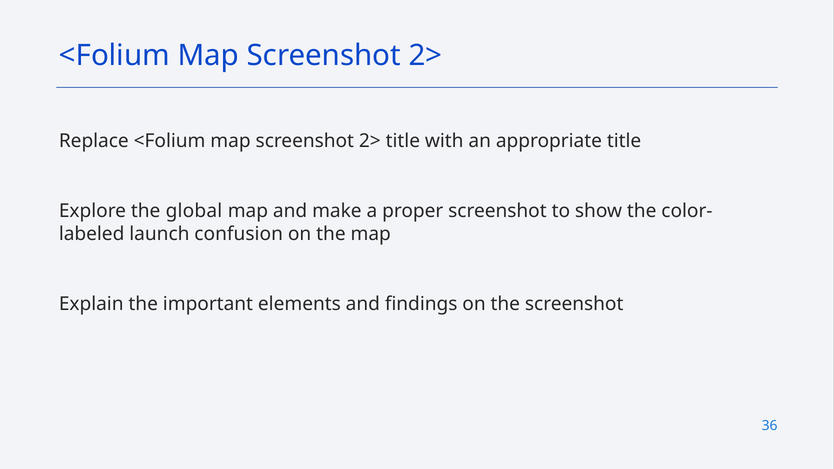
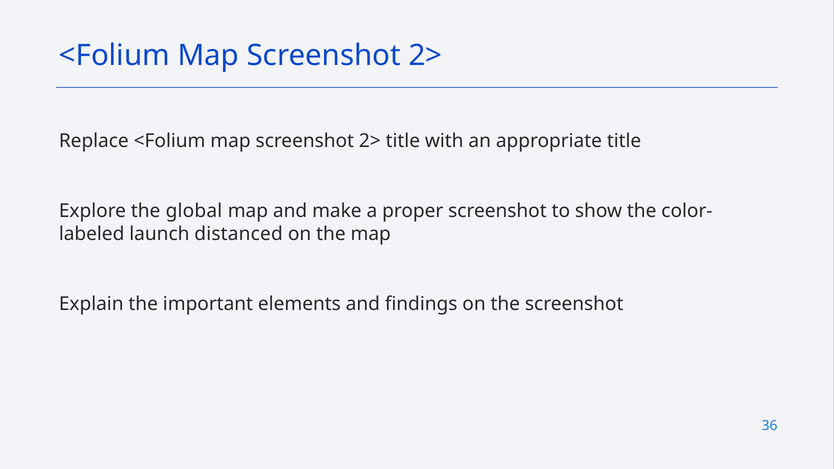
confusion: confusion -> distanced (239, 234)
